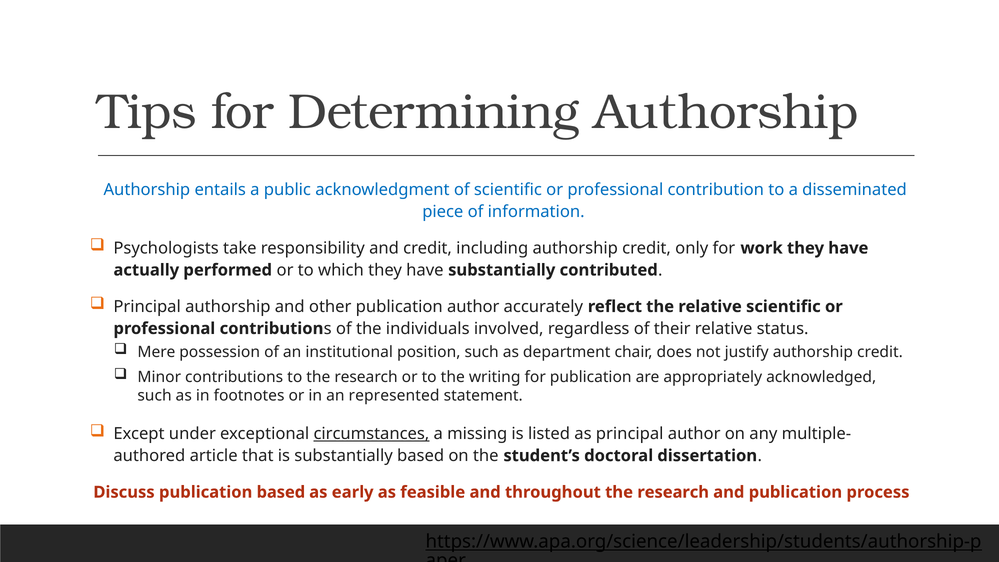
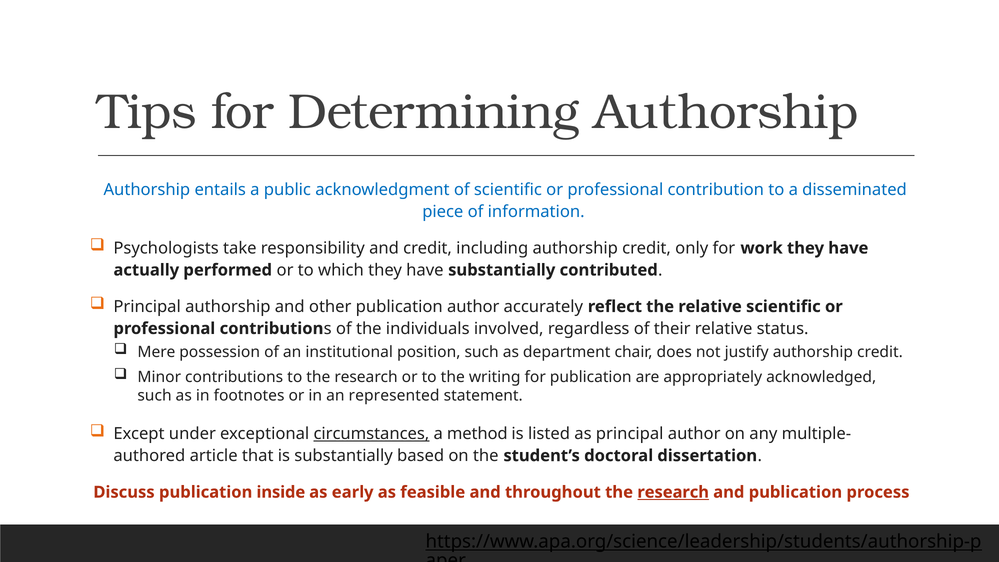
missing: missing -> method (477, 434)
publication based: based -> inside (281, 492)
research underline: none -> present (673, 492)
